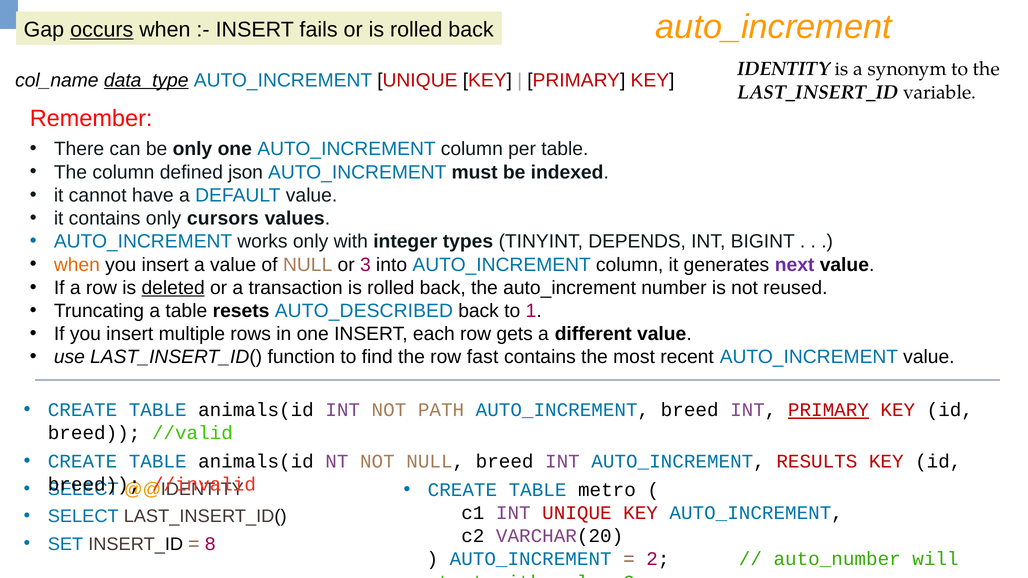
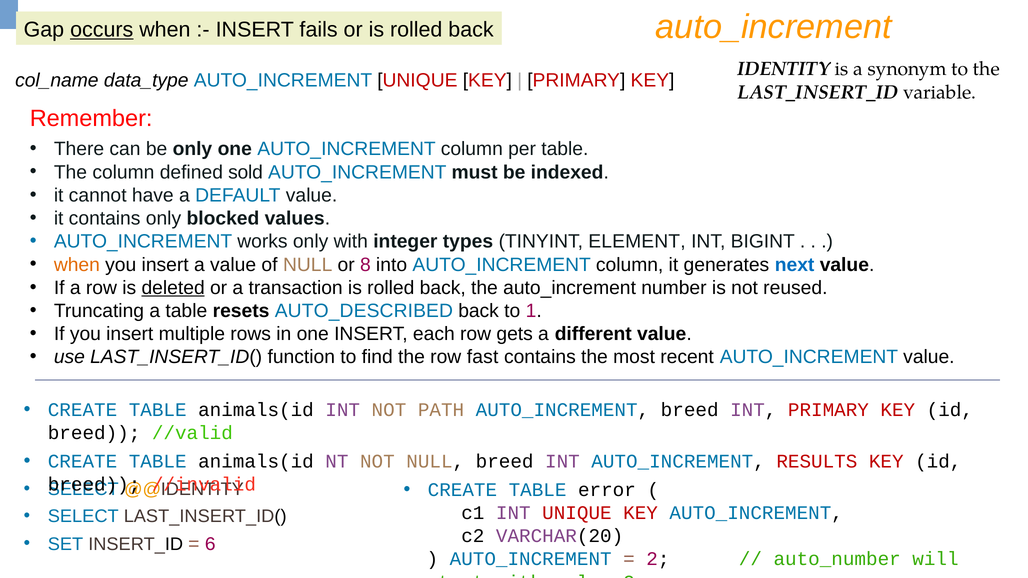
data_type underline: present -> none (146, 80)
json: json -> sold (246, 172)
cursors: cursors -> blocked (223, 219)
DEPENDS: DEPENDS -> ELEMENT (637, 242)
3: 3 -> 8 (365, 265)
next colour: purple -> blue (795, 265)
PRIMARY underline: present -> none (828, 410)
metro: metro -> error (607, 490)
8: 8 -> 6 (210, 544)
